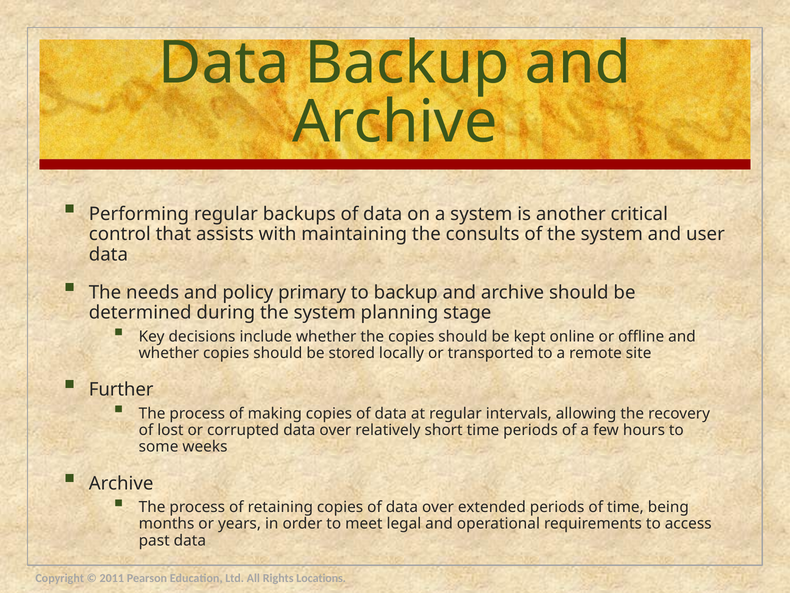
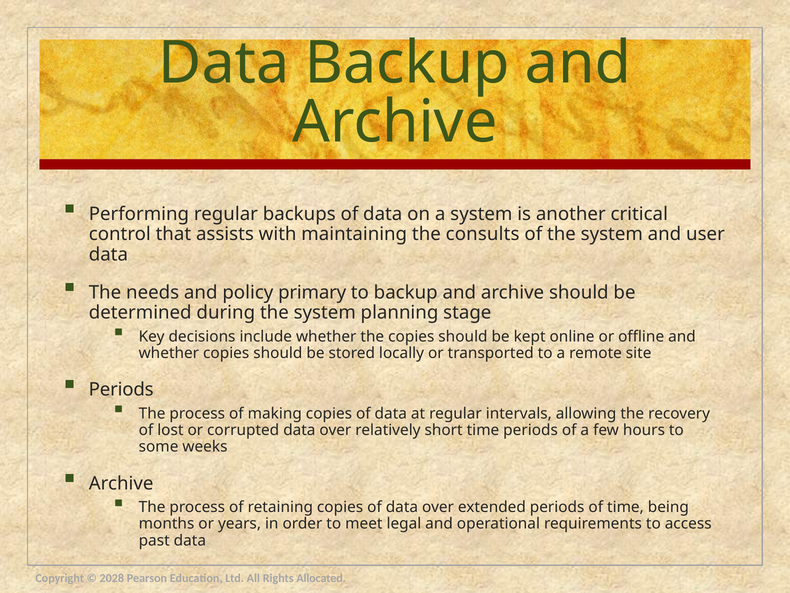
Further: Further -> Periods (121, 389)
2011: 2011 -> 2028 (112, 578)
Locations: Locations -> Allocated (321, 578)
